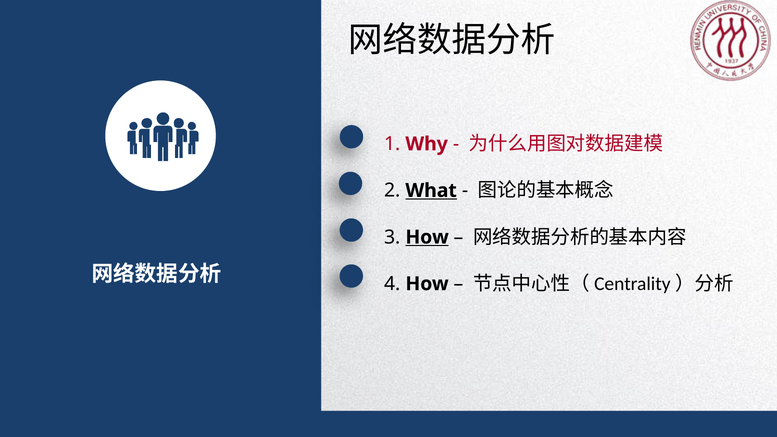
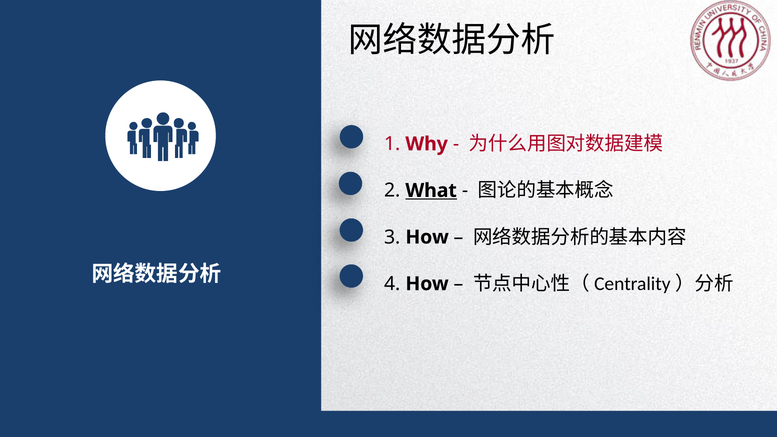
How underline: present -> none (427, 237)
